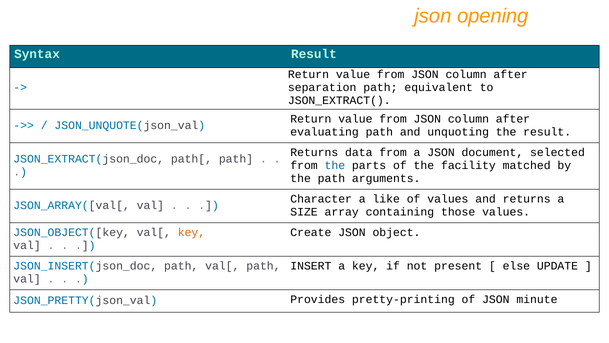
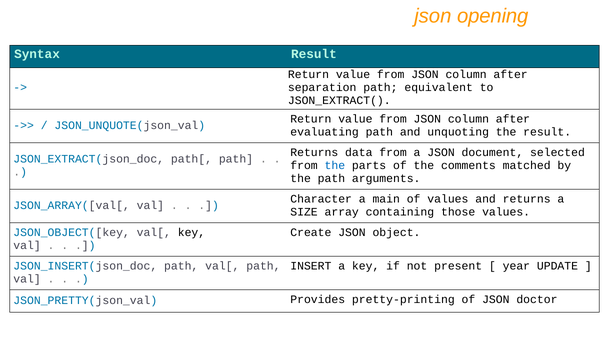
facility: facility -> comments (468, 165)
like: like -> main (386, 199)
key colour: orange -> black (191, 232)
else: else -> year (516, 266)
minute: minute -> doctor (537, 299)
